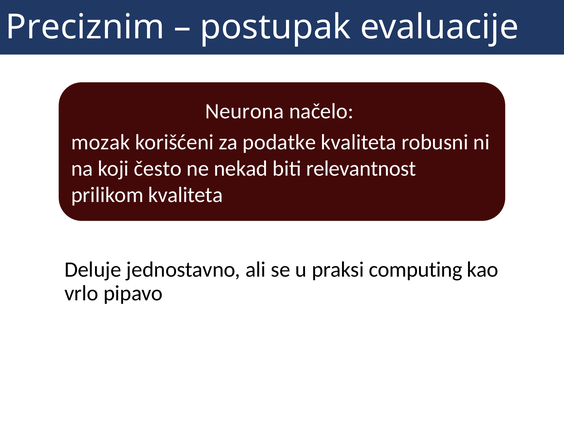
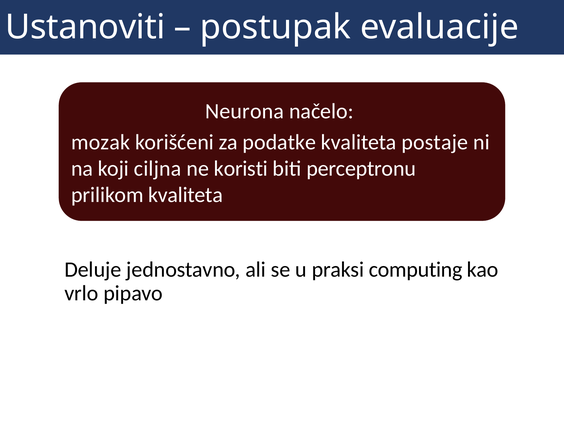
Preciznim: Preciznim -> Ustanoviti (85, 27)
robusni: robusni -> postaje (435, 142)
često: često -> ciljna (158, 169)
nekad: nekad -> koristi (241, 169)
relevantnost: relevantnost -> perceptronu (361, 169)
